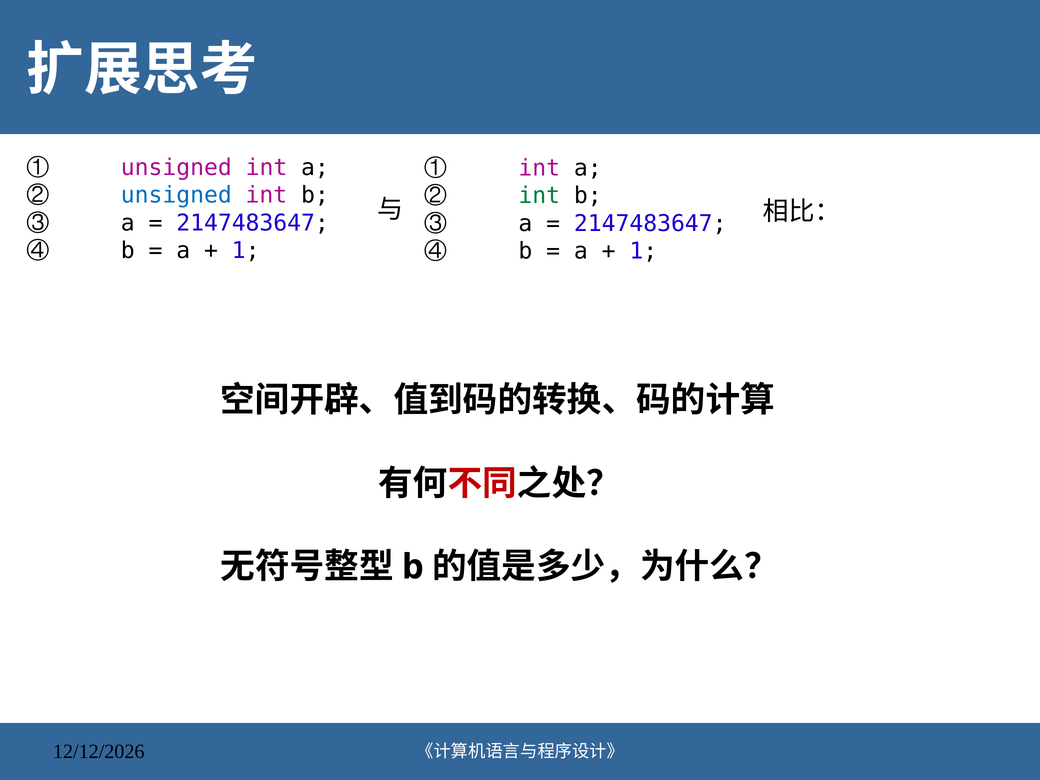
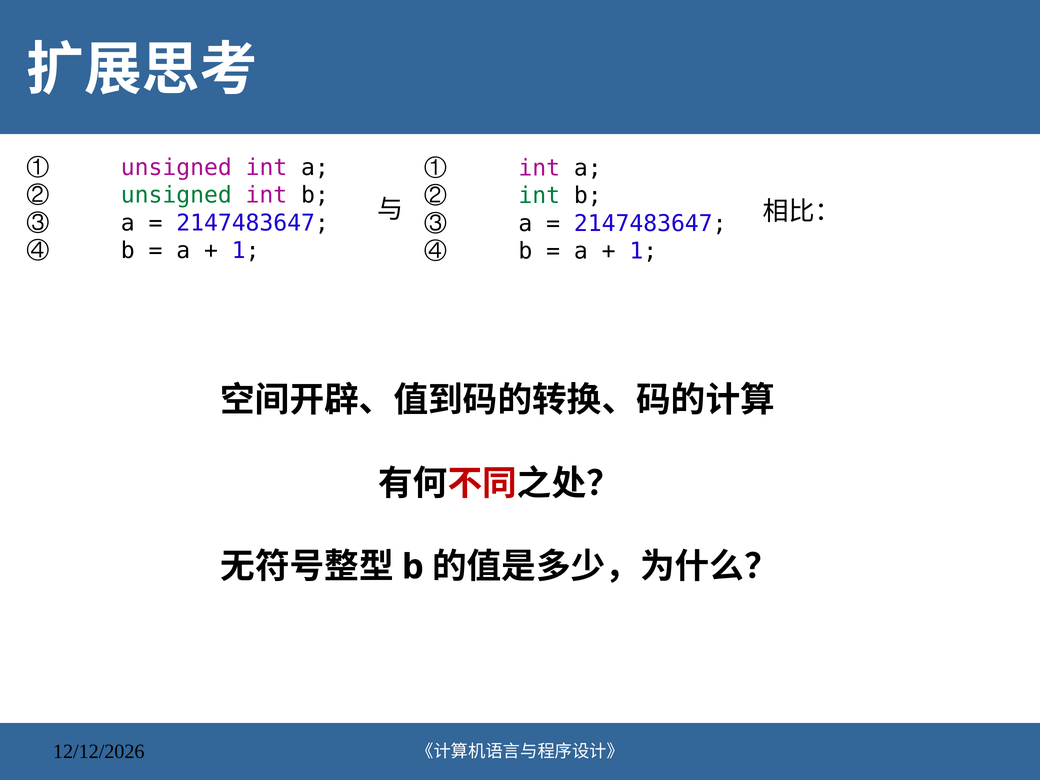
unsigned colour: blue -> green (176, 195)
